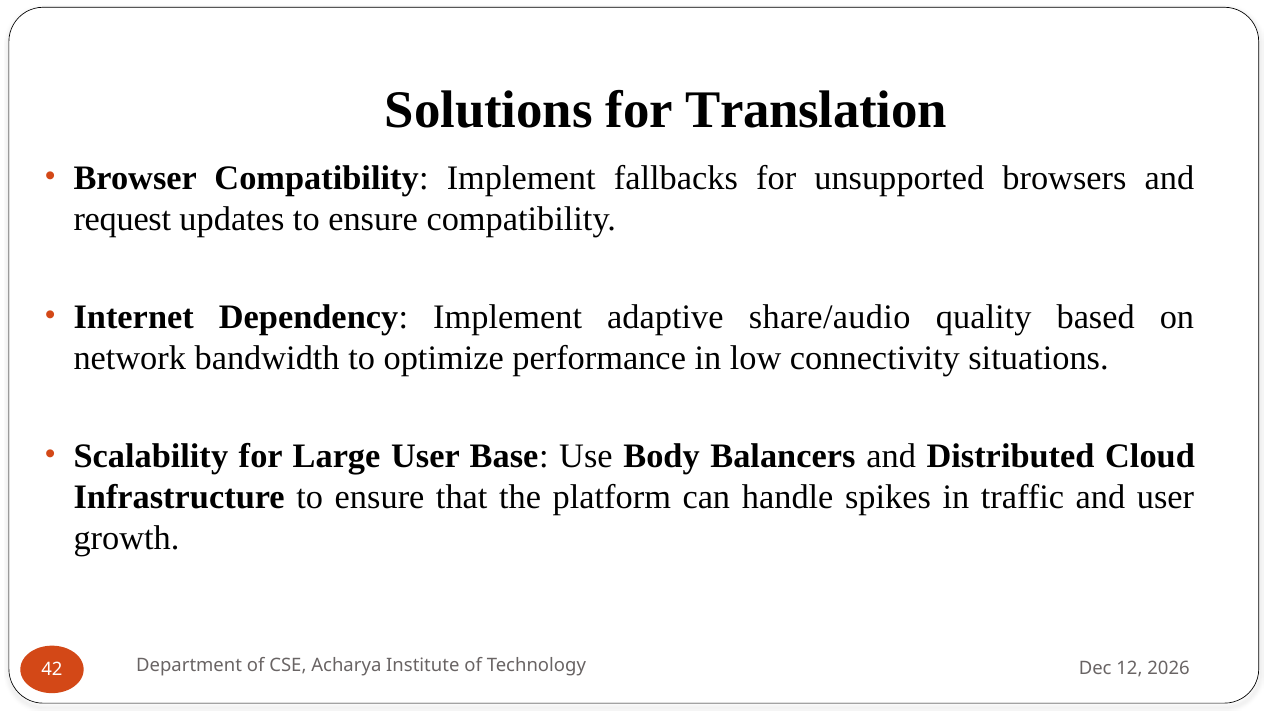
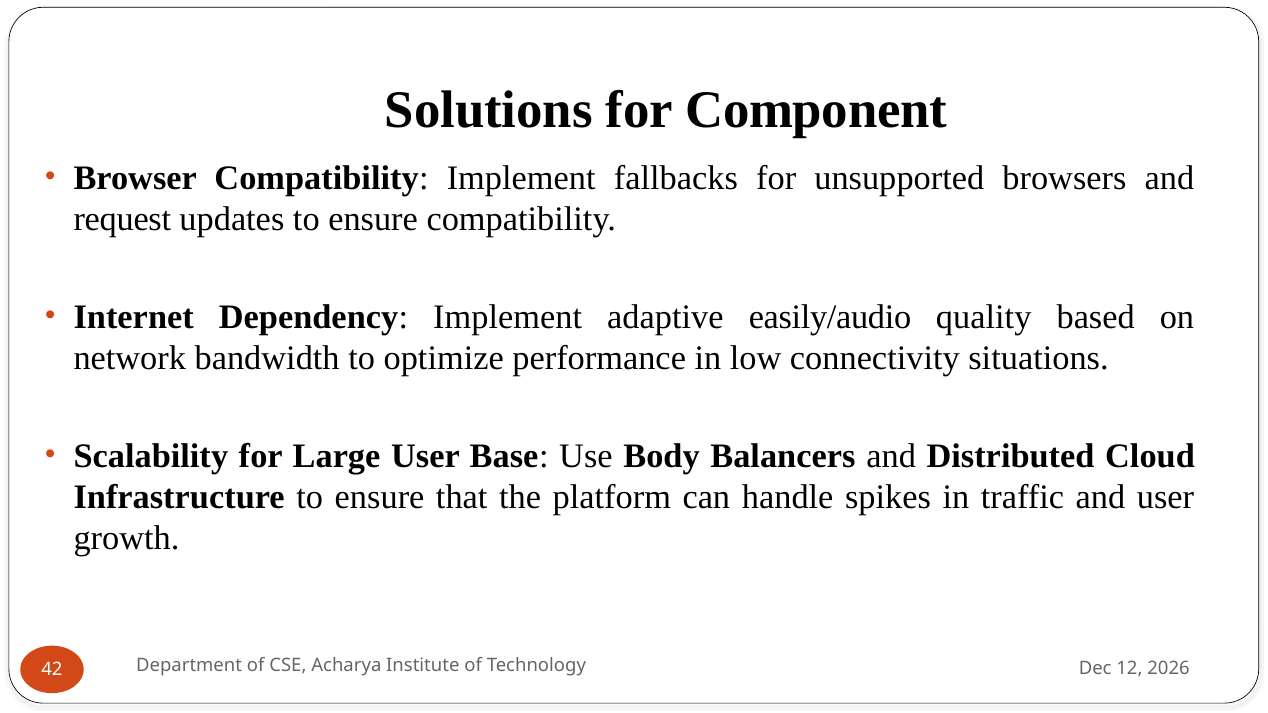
Translation: Translation -> Component (816, 110)
share/audio: share/audio -> easily/audio (830, 317)
